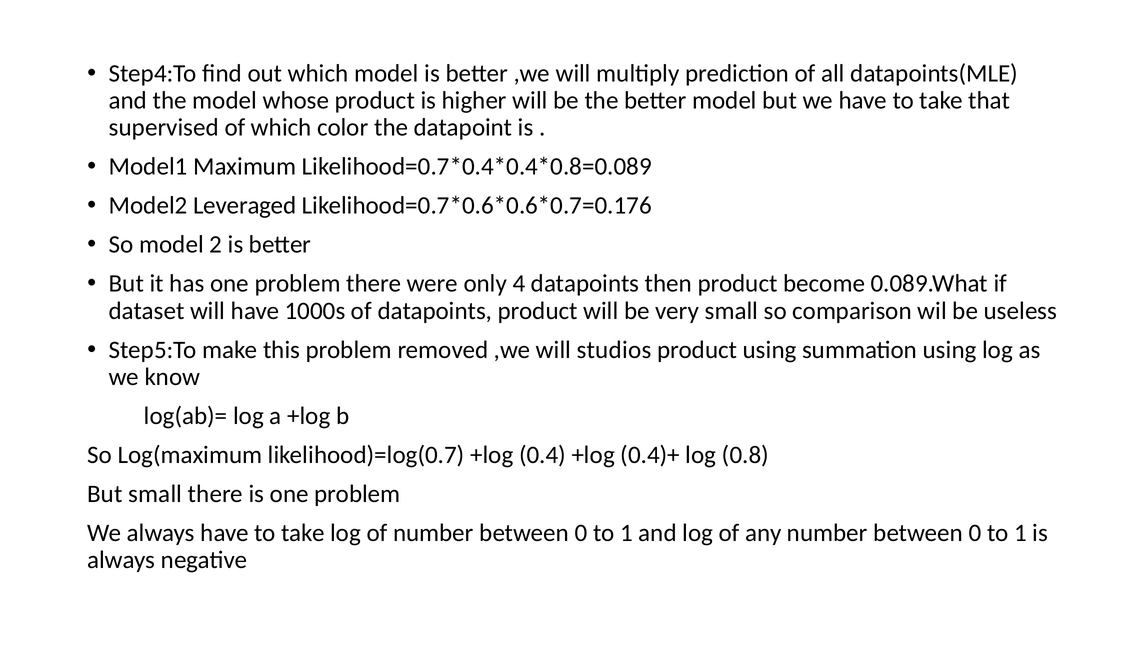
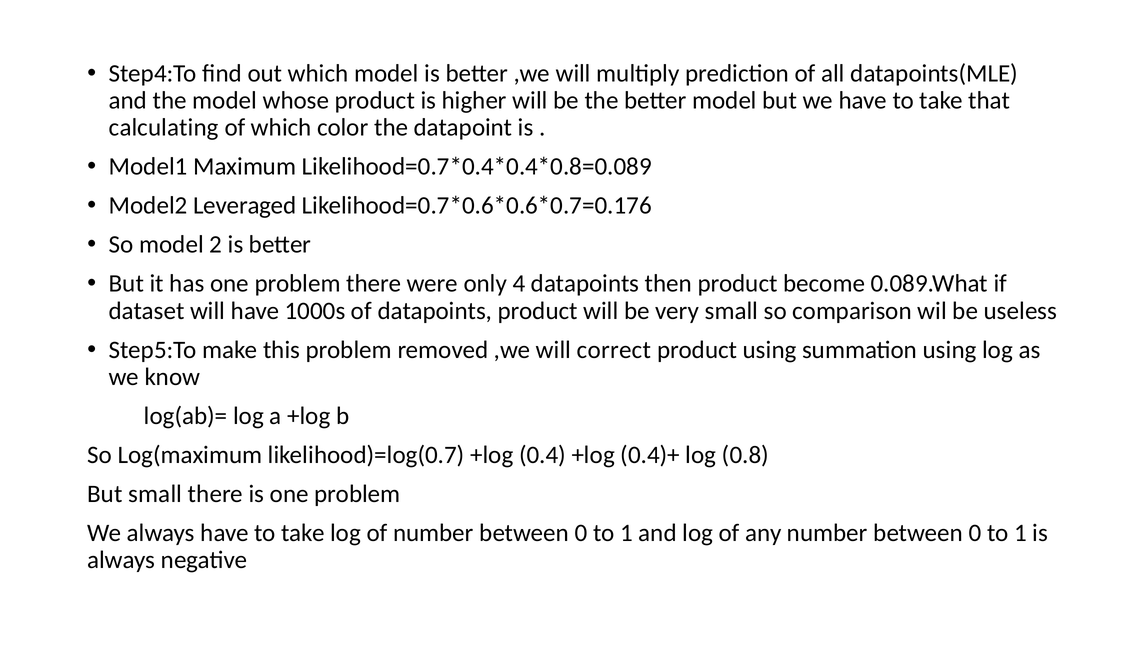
supervised: supervised -> calculating (164, 127)
studios: studios -> correct (614, 350)
